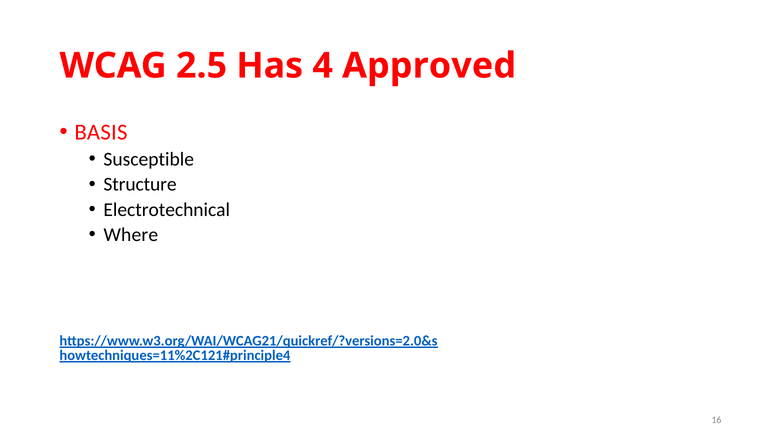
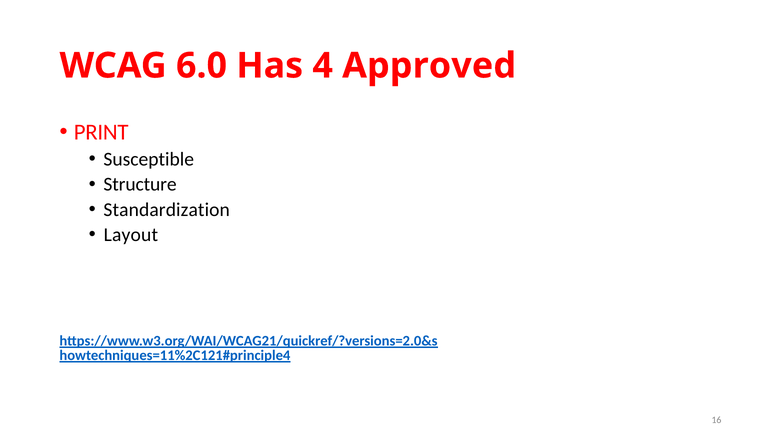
2.5: 2.5 -> 6.0 (202, 66)
BASIS: BASIS -> PRINT (101, 132)
Electrotechnical: Electrotechnical -> Standardization (167, 209)
Where: Where -> Layout (131, 234)
